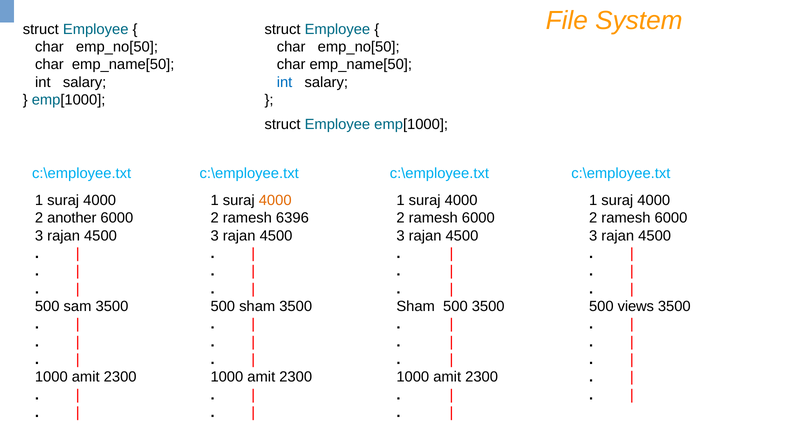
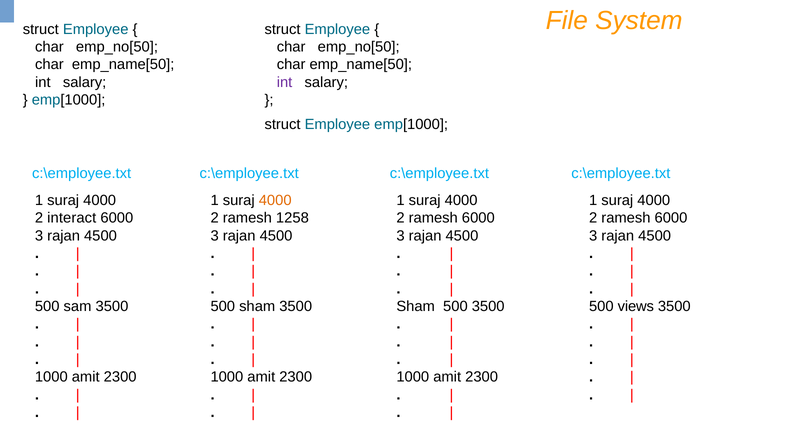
int colour: blue -> purple (285, 82)
another: another -> interact (72, 218)
6396: 6396 -> 1258 (292, 218)
